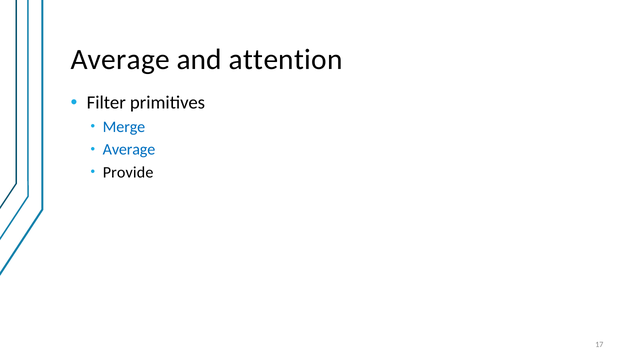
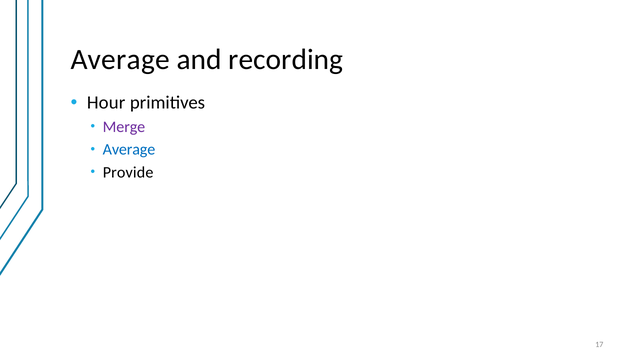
attention: attention -> recording (286, 60)
Filter: Filter -> Hour (106, 103)
Merge colour: blue -> purple (124, 127)
